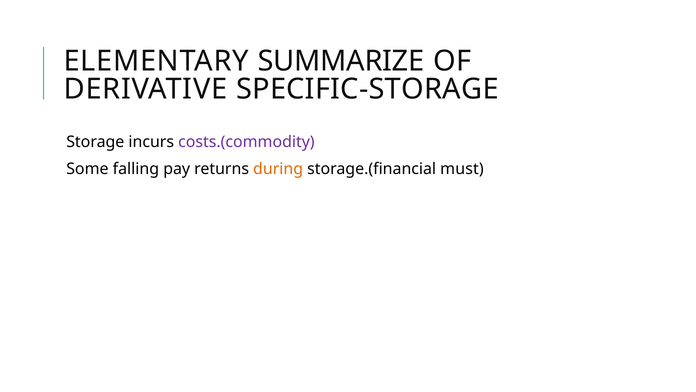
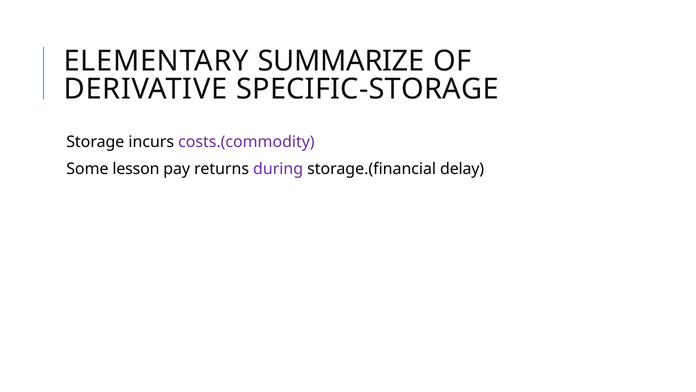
falling: falling -> lesson (136, 169)
during colour: orange -> purple (278, 169)
must: must -> delay (462, 169)
